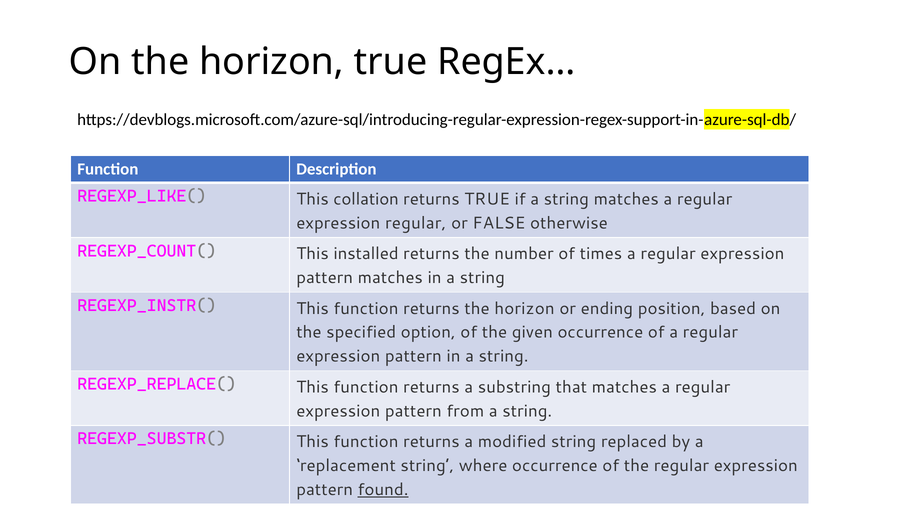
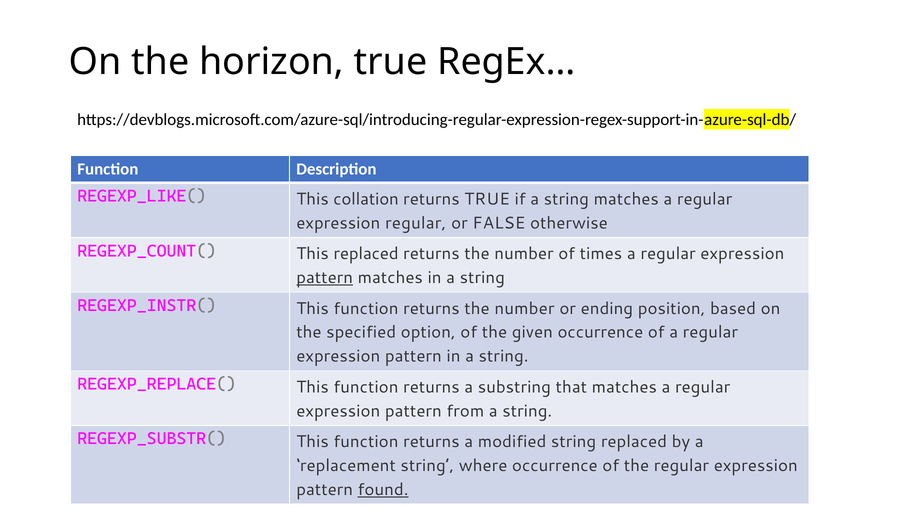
This installed: installed -> replaced (366, 254)
pattern underline: none -> present (325, 278)
function returns the horizon: horizon -> number (524, 309)
